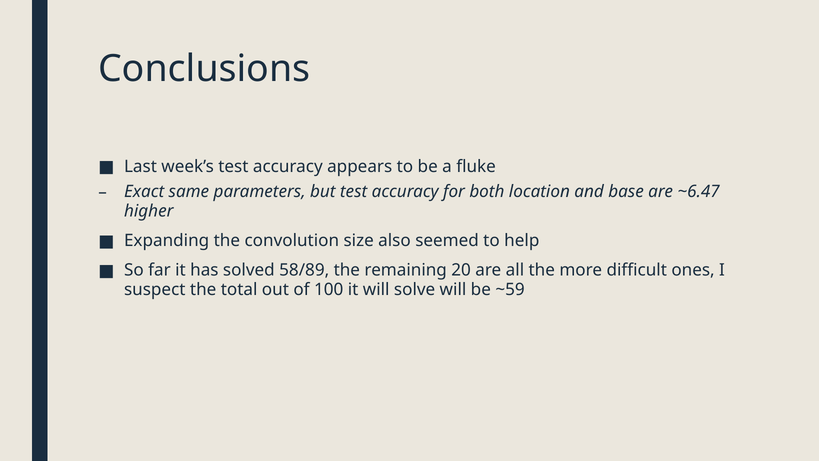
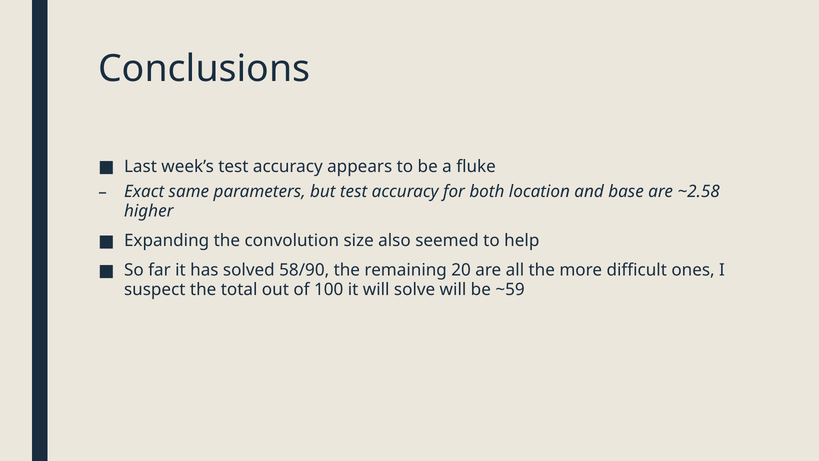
~6.47: ~6.47 -> ~2.58 (699, 192)
58/89: 58/89 -> 58/90 (304, 270)
